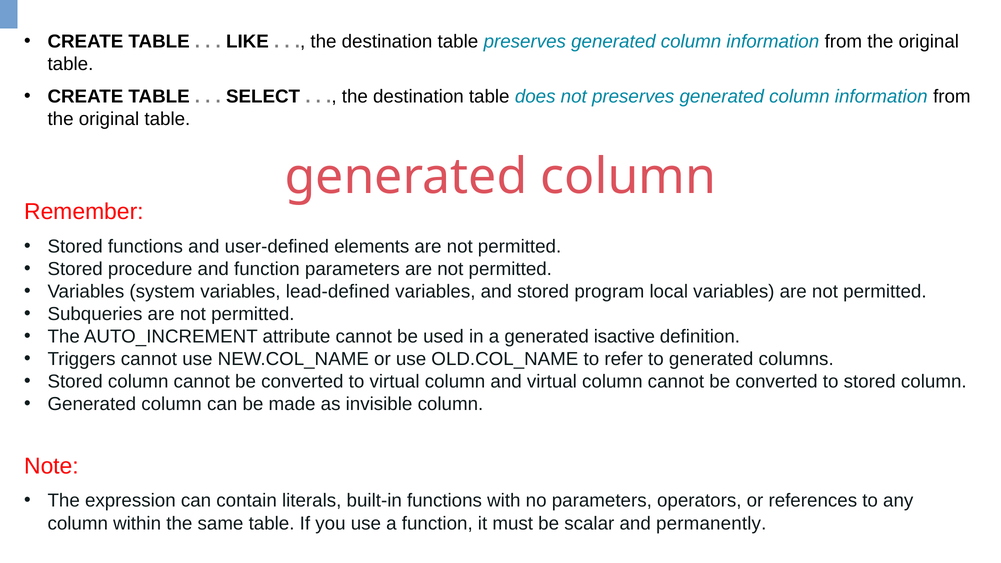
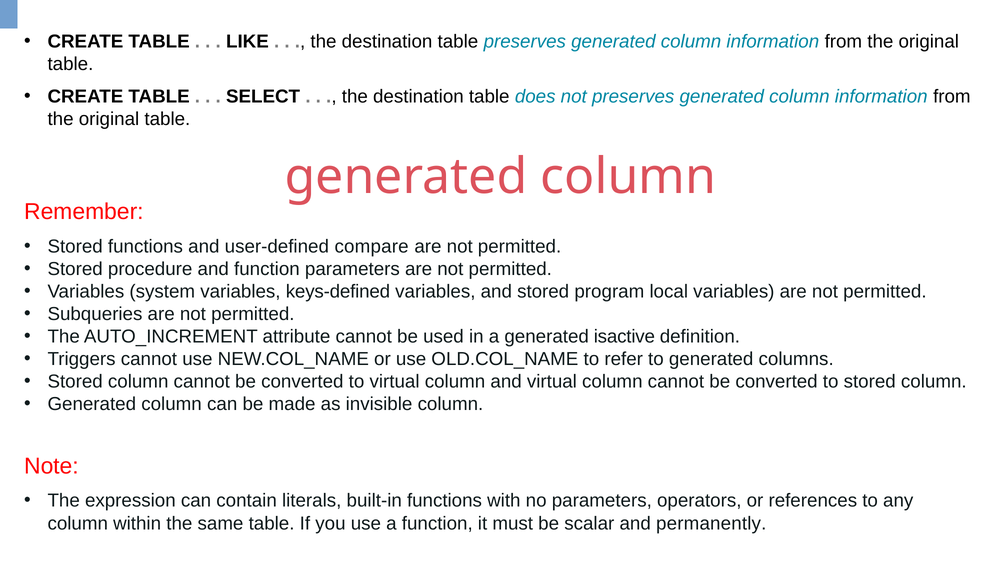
elements: elements -> compare (372, 247)
lead-defined: lead-defined -> keys-defined (338, 292)
